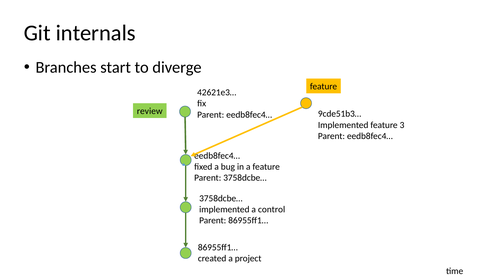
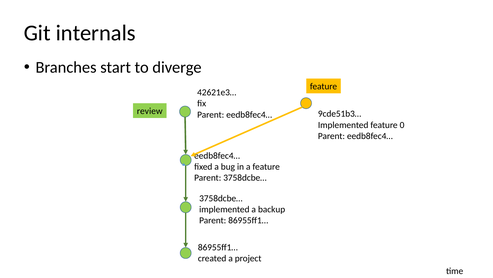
3: 3 -> 0 (402, 125)
control: control -> backup (272, 209)
